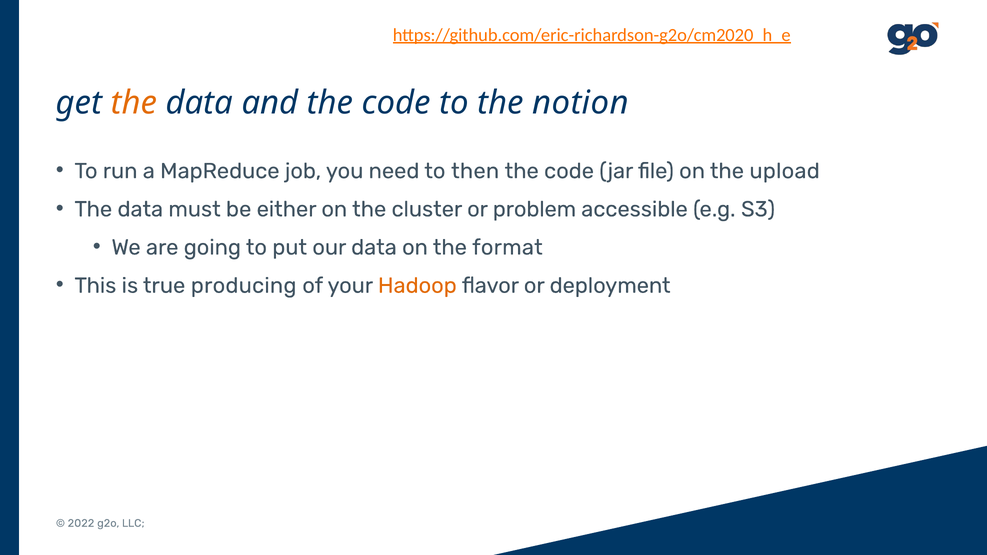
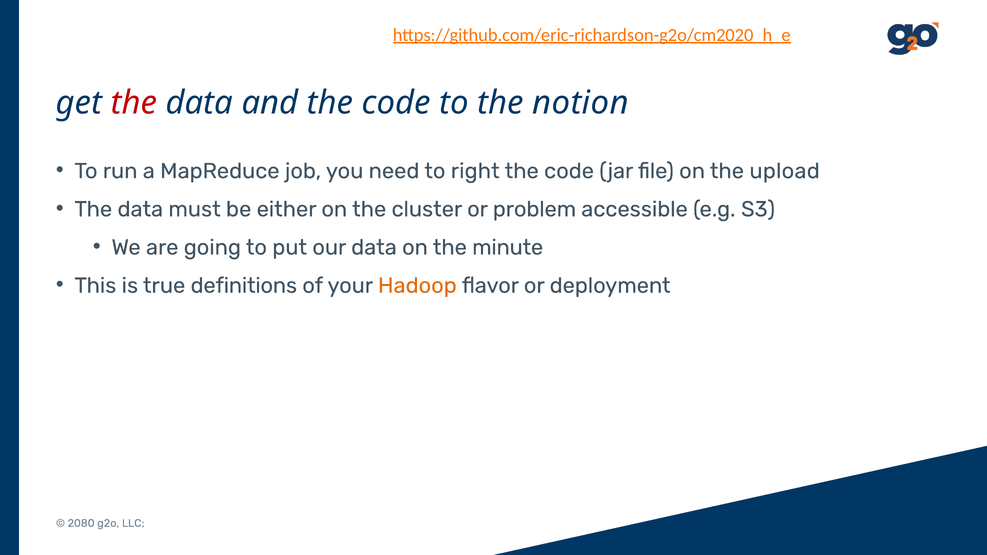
the colour: orange -> red (134, 103)
then: then -> right (475, 171)
format: format -> minute (508, 247)
producing: producing -> definitions (244, 286)
2022: 2022 -> 2080 (81, 523)
